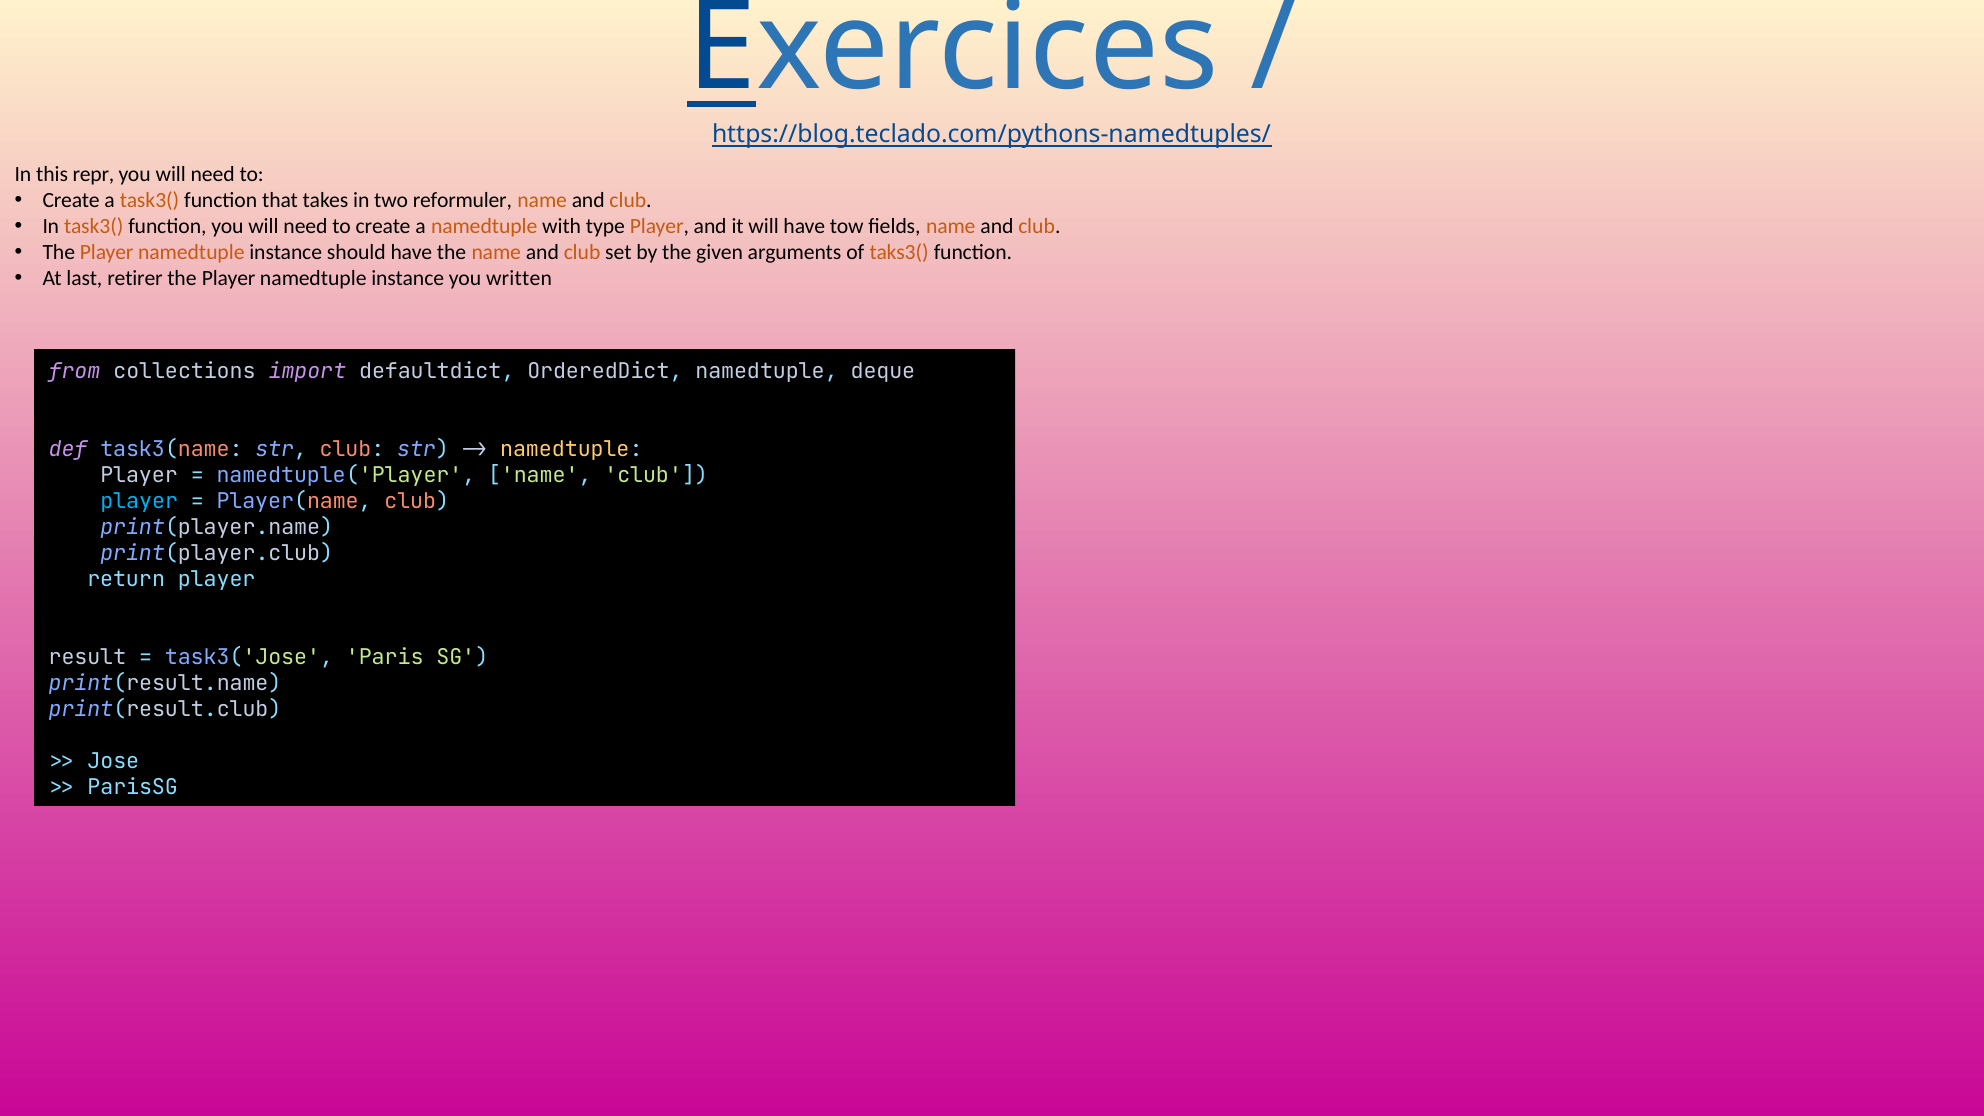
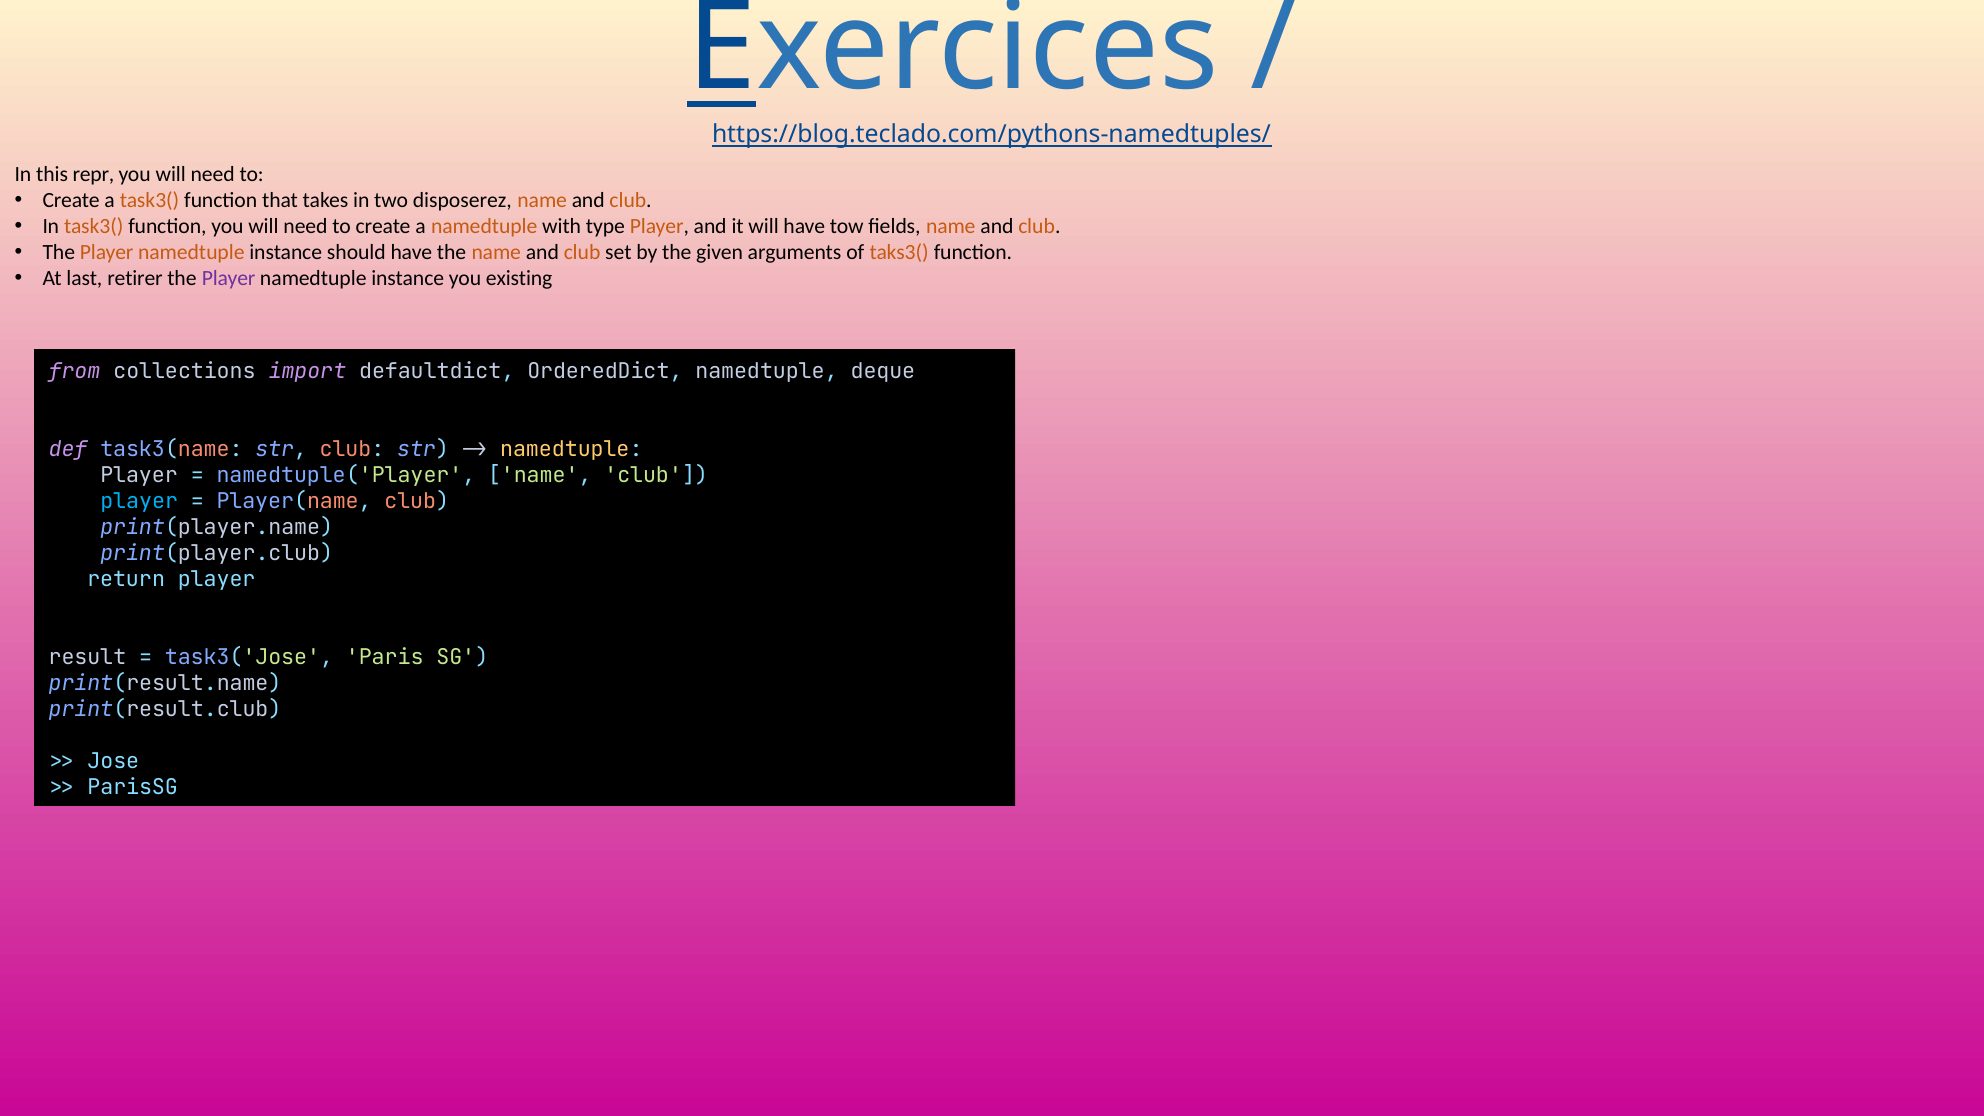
reformuler: reformuler -> disposerez (462, 200)
Player colour: black -> purple (229, 278)
written: written -> existing (519, 278)
